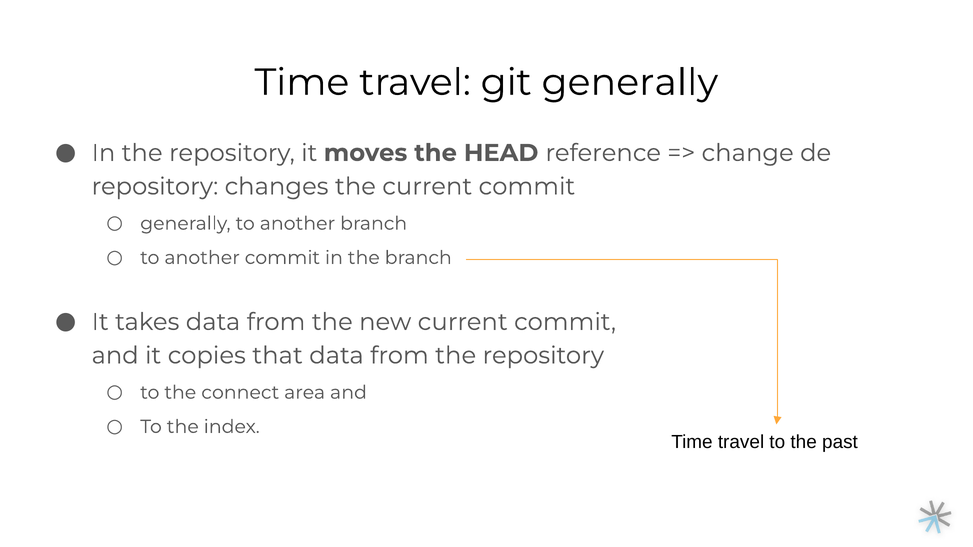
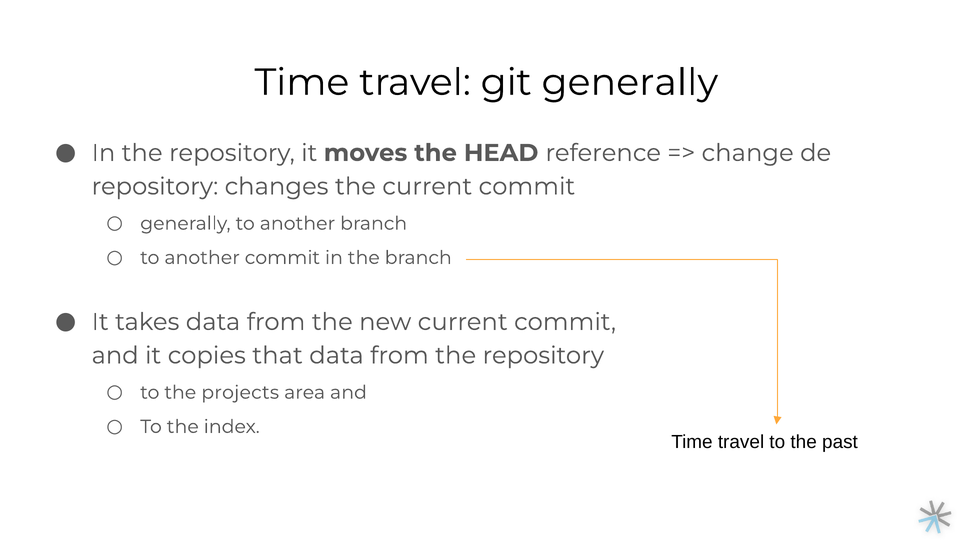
connect: connect -> projects (240, 393)
